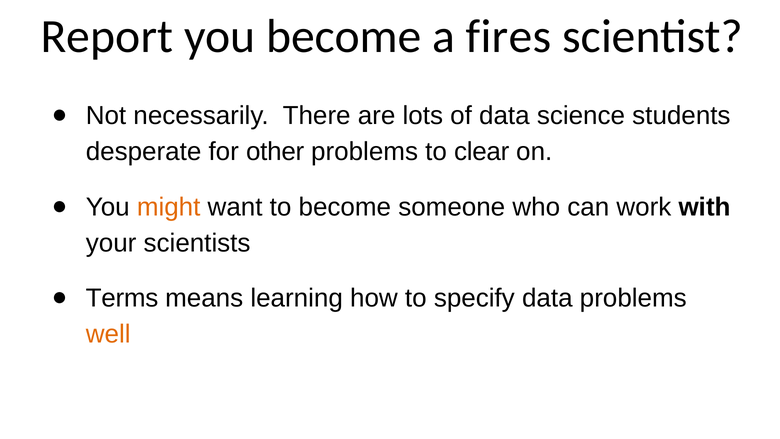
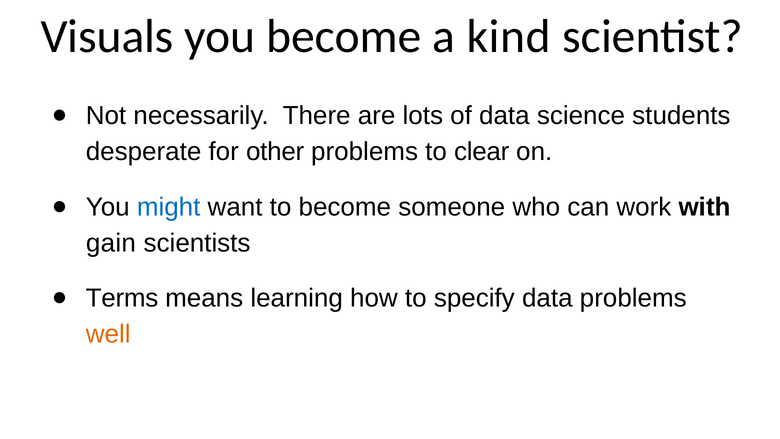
Report: Report -> Visuals (107, 36)
fires: fires -> kind (509, 36)
might colour: orange -> blue (169, 207)
your: your -> gain (111, 243)
